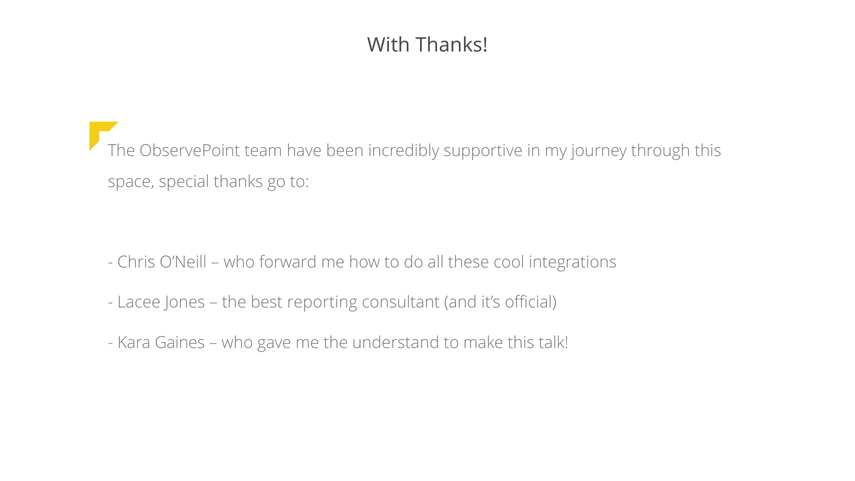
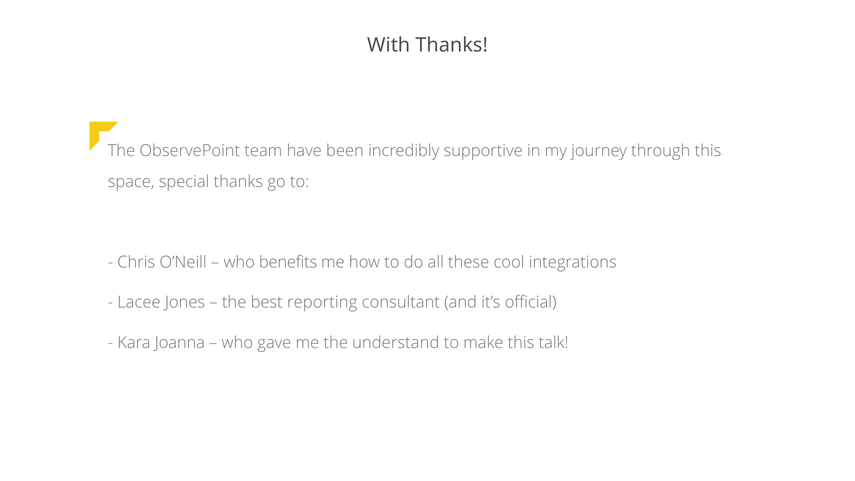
forward: forward -> benefits (288, 262)
Gaines: Gaines -> Joanna (180, 343)
